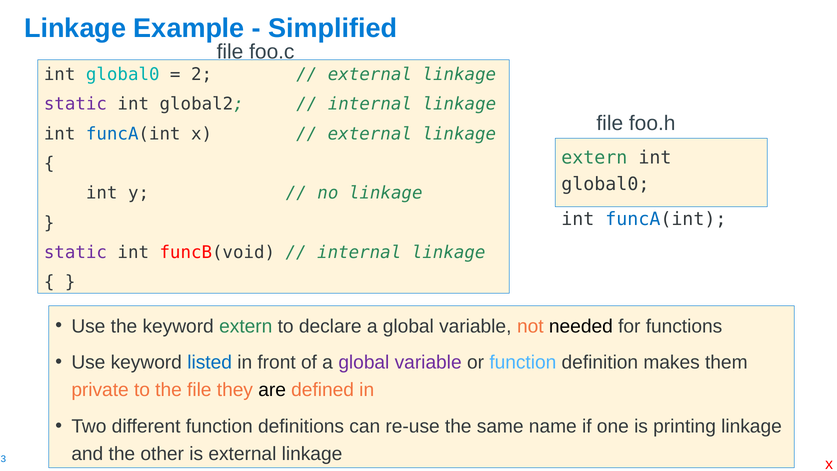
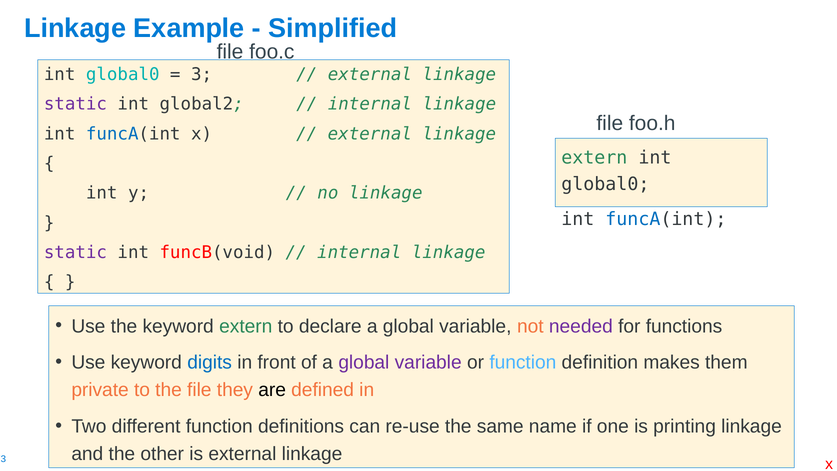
2: 2 -> 3 (202, 74)
needed colour: black -> purple (581, 326)
listed: listed -> digits (210, 362)
